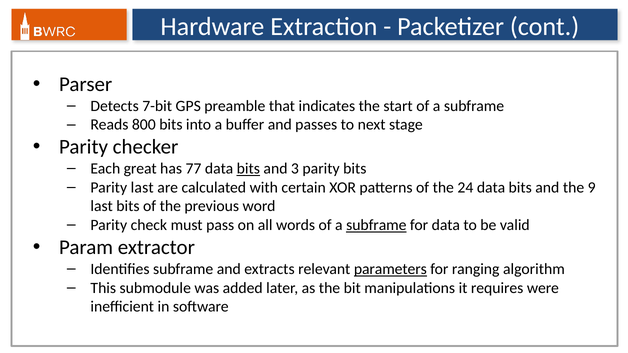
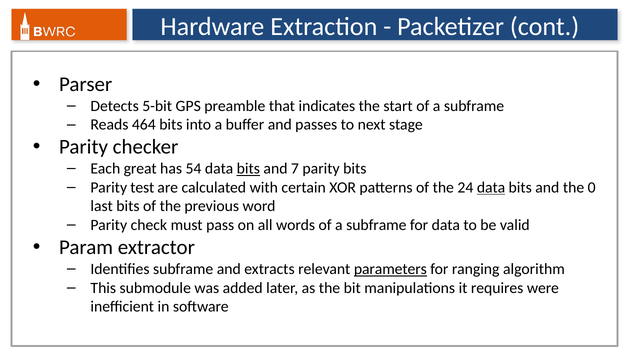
7-bit: 7-bit -> 5-bit (157, 106)
800: 800 -> 464 (144, 125)
77: 77 -> 54 (193, 169)
3: 3 -> 7 (295, 169)
Parity last: last -> test (142, 188)
data underline: none -> present (491, 188)
9: 9 -> 0 (592, 188)
subframe underline: present -> none (376, 225)
